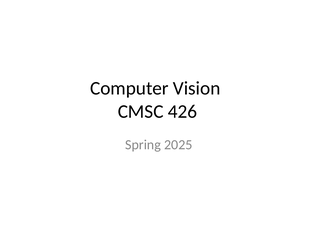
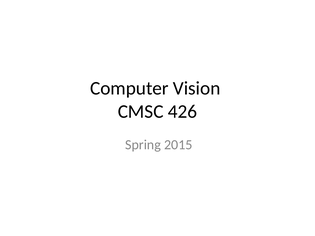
2025: 2025 -> 2015 (178, 145)
